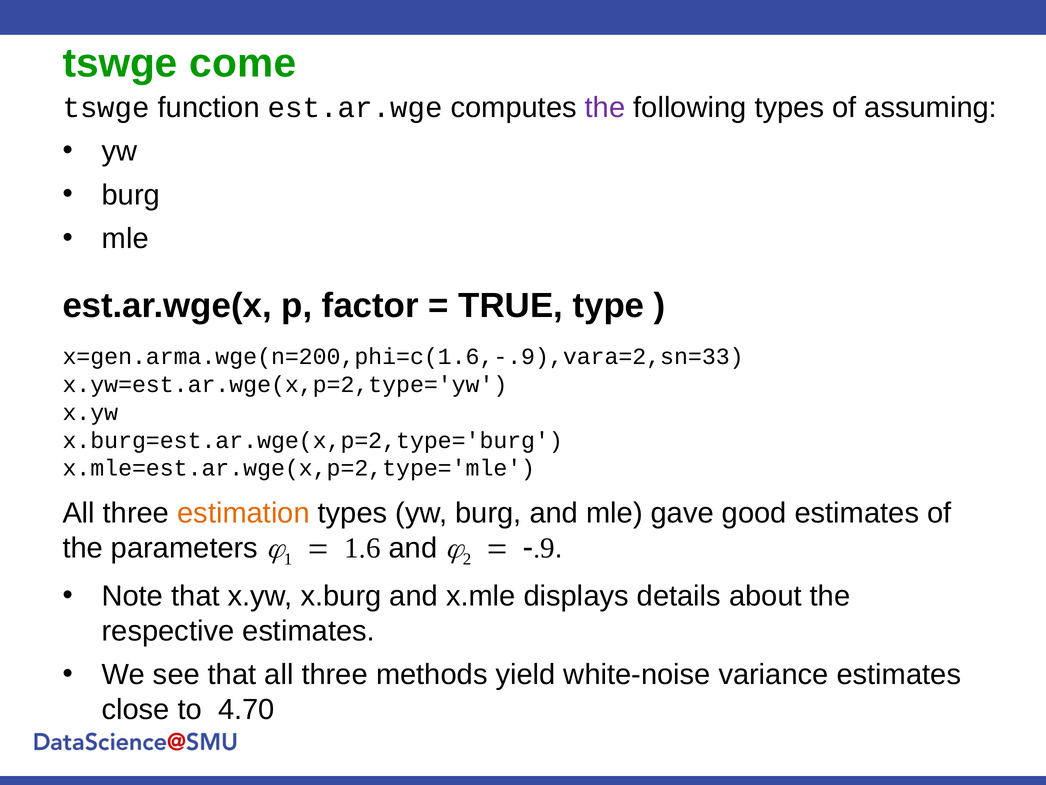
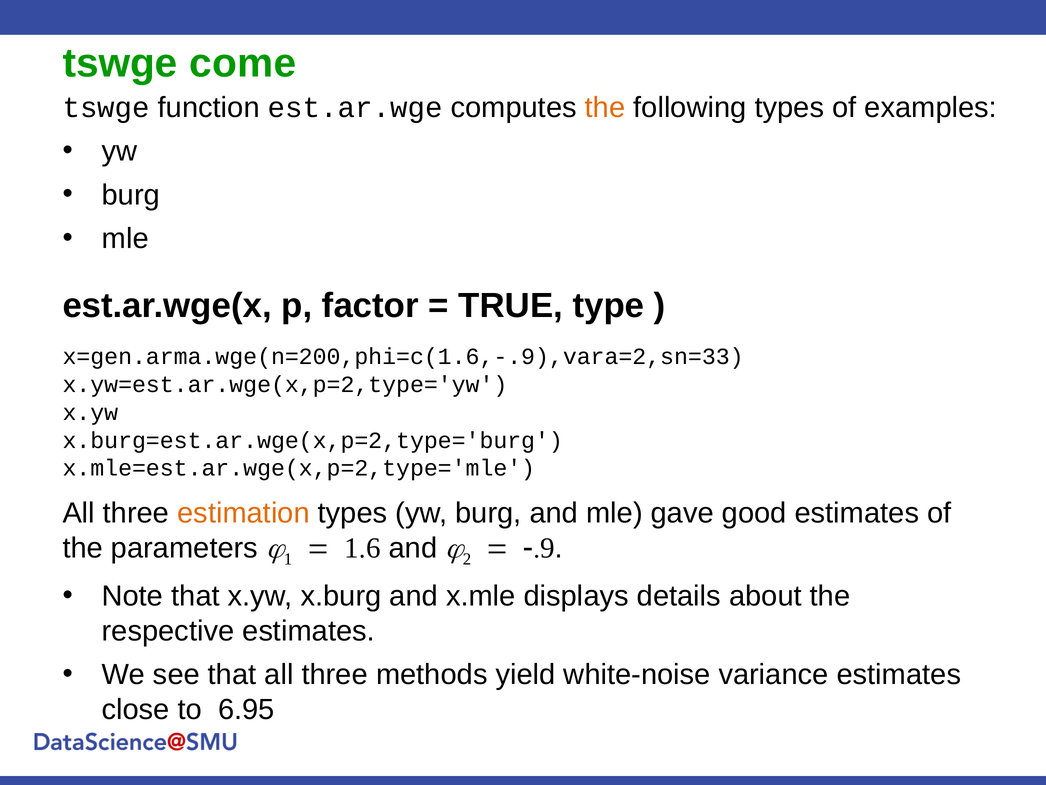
the colour: purple -> orange (605, 108)
assuming: assuming -> examples (931, 108)
4.70: 4.70 -> 6.95 (246, 709)
